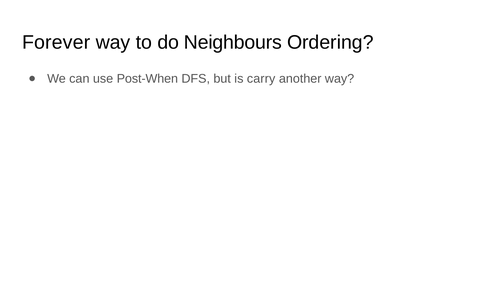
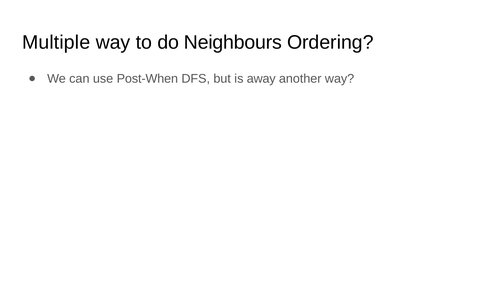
Forever: Forever -> Multiple (56, 43)
carry: carry -> away (261, 79)
